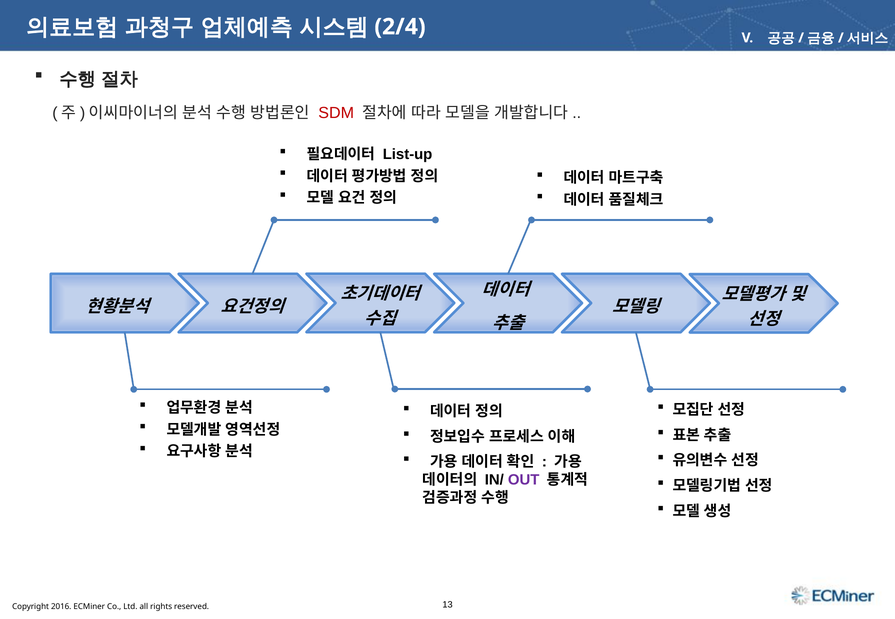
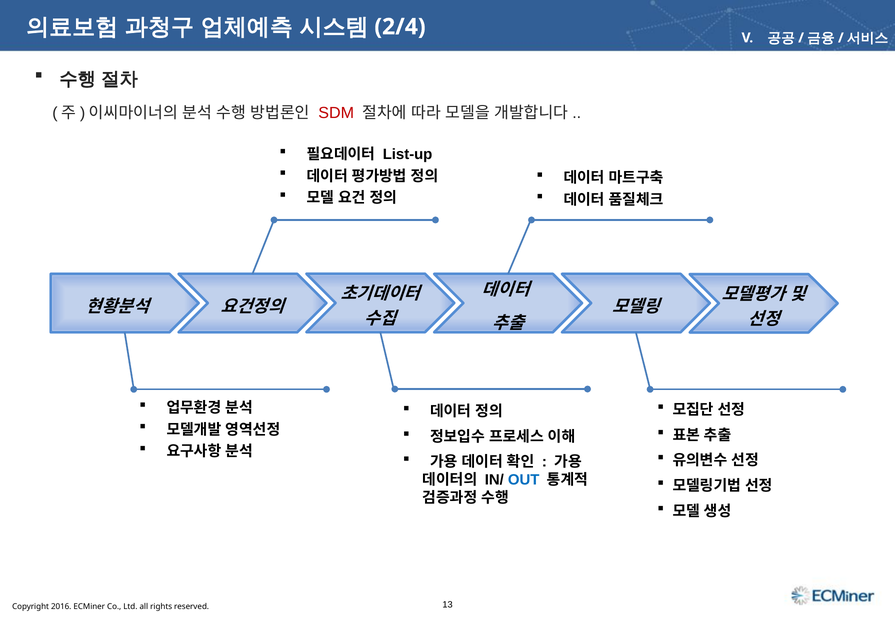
OUT colour: purple -> blue (524, 480)
